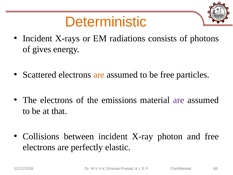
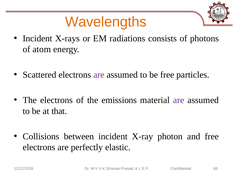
Deterministic: Deterministic -> Wavelengths (106, 22)
gives: gives -> atom (42, 49)
are colour: orange -> purple (99, 75)
